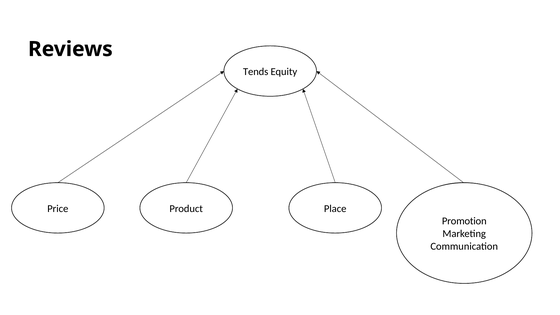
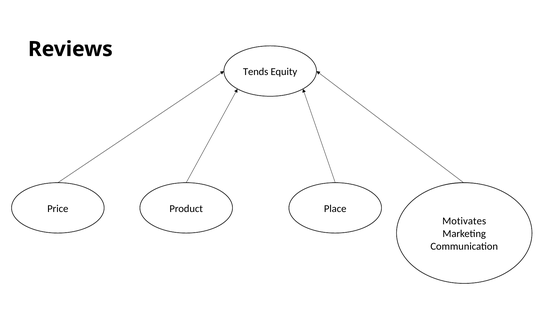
Promotion: Promotion -> Motivates (464, 221)
